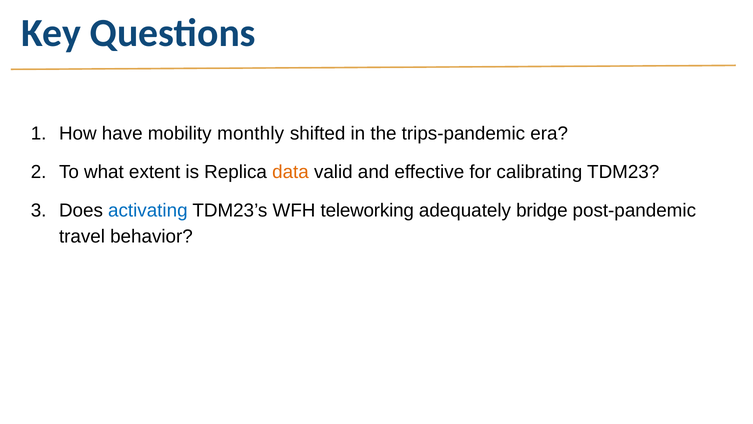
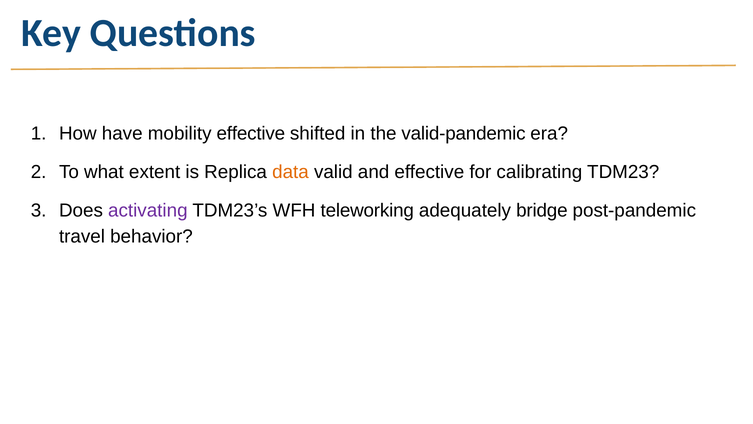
mobility monthly: monthly -> effective (251, 134)
trips-pandemic: trips-pandemic -> valid-pandemic (464, 134)
activating colour: blue -> purple (148, 211)
